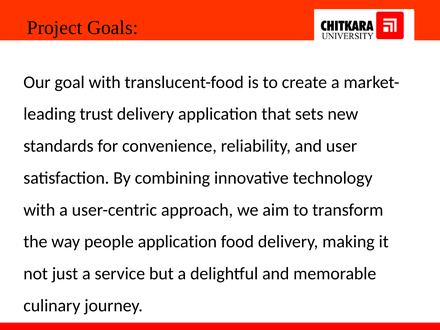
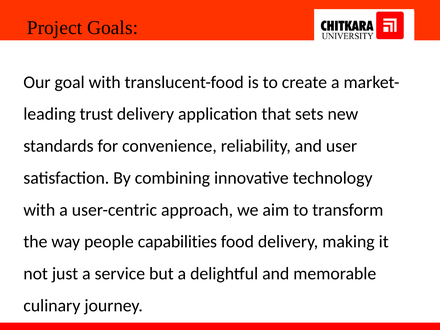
people application: application -> capabilities (177, 242)
